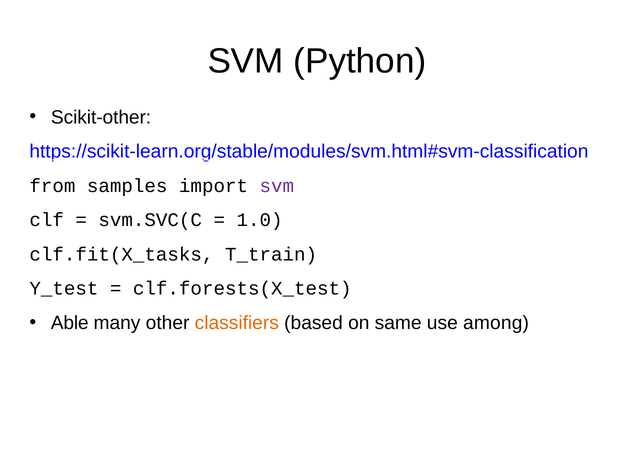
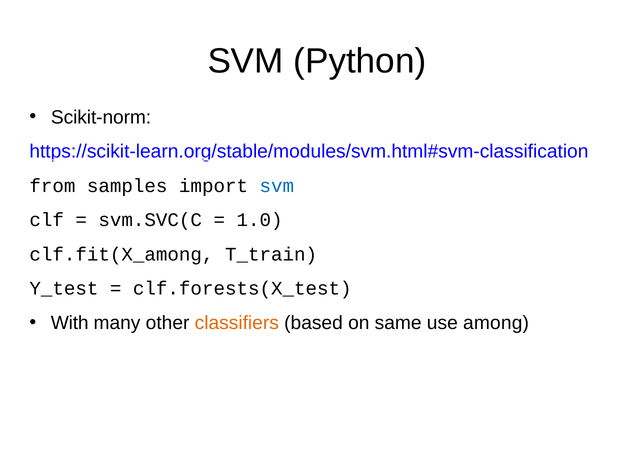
Scikit-other: Scikit-other -> Scikit-norm (101, 117)
svm colour: purple -> blue (277, 186)
clf.fit(X_tasks: clf.fit(X_tasks -> clf.fit(X_among (121, 254)
Able: Able -> With (70, 323)
